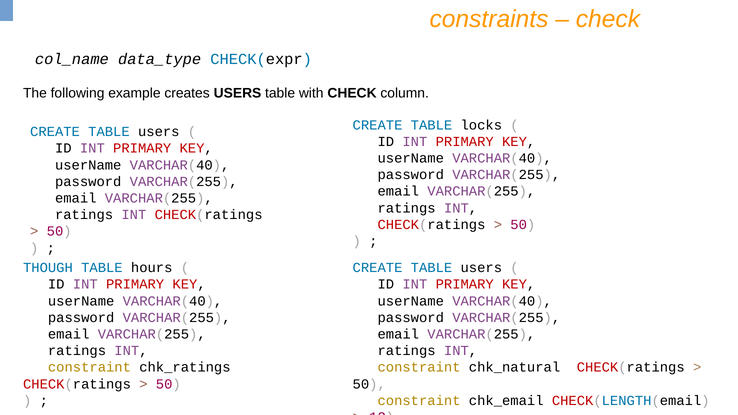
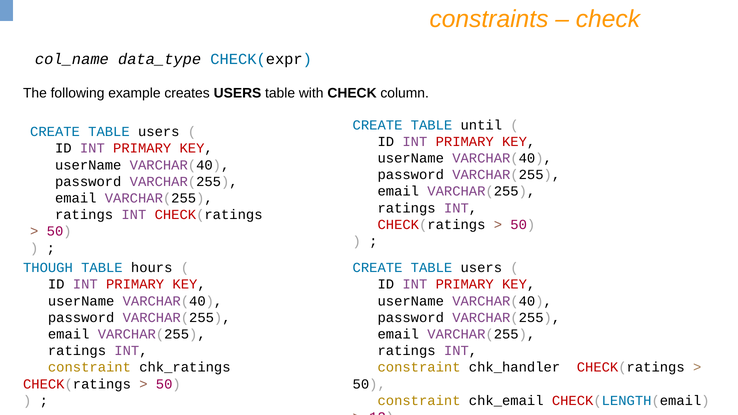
locks: locks -> until (481, 125)
chk_natural: chk_natural -> chk_handler (515, 368)
